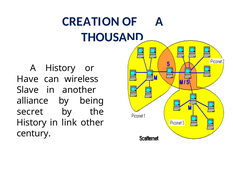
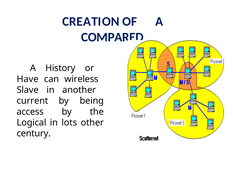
THOUSAND: THOUSAND -> COMPARED (112, 37)
alliance: alliance -> current (32, 101)
secret: secret -> access (30, 112)
History: History -> Logical (32, 122)
link: link -> lots (69, 122)
